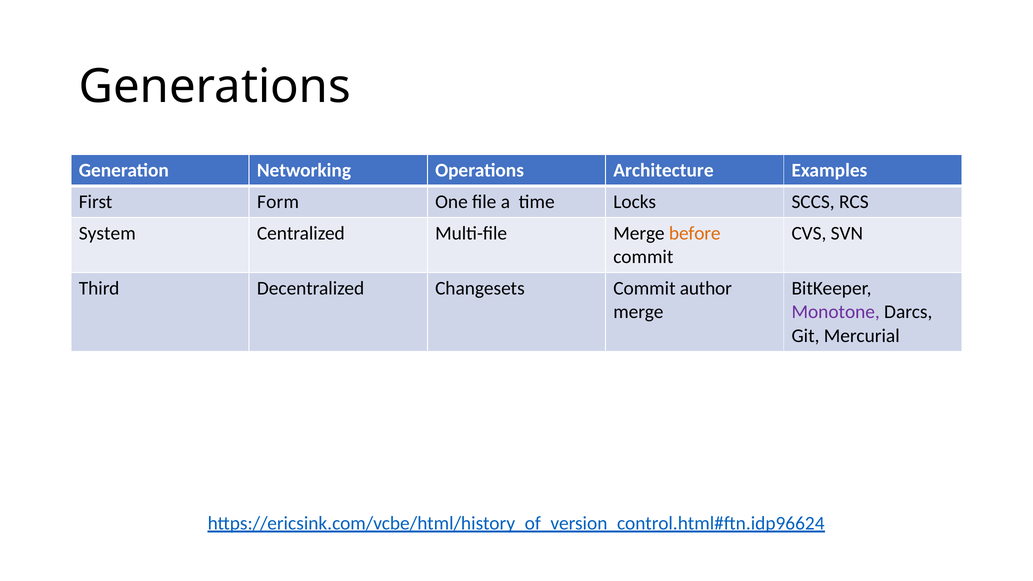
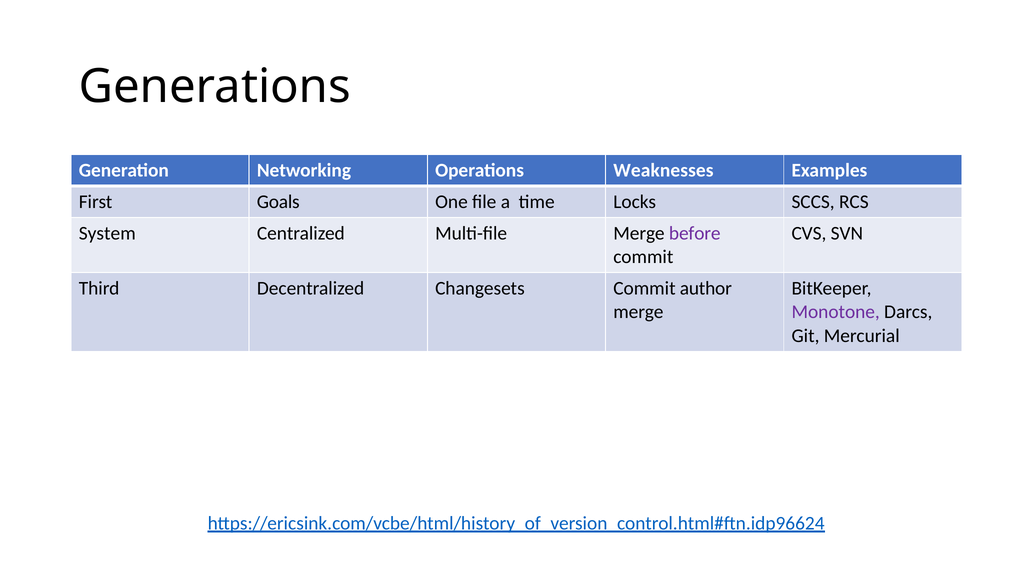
Architecture: Architecture -> Weaknesses (663, 171)
Form: Form -> Goals (278, 202)
before colour: orange -> purple (695, 233)
